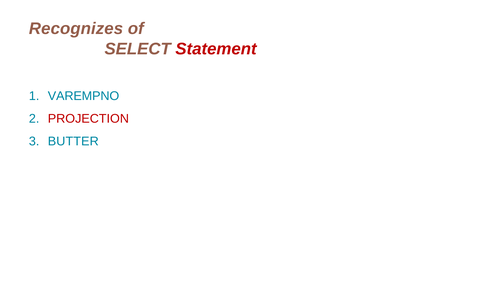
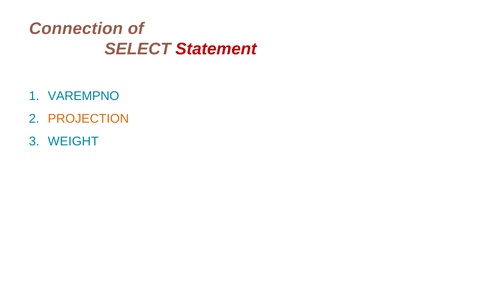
Recognizes: Recognizes -> Connection (76, 29)
PROJECTION colour: red -> orange (88, 119)
BUTTER: BUTTER -> WEIGHT (73, 141)
